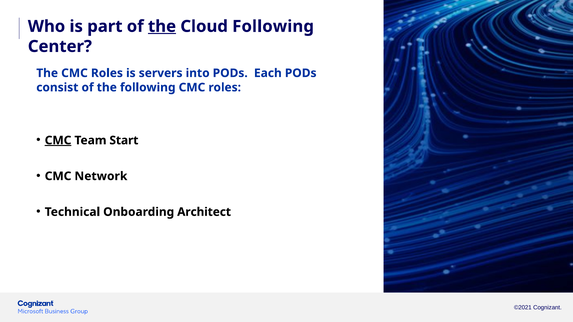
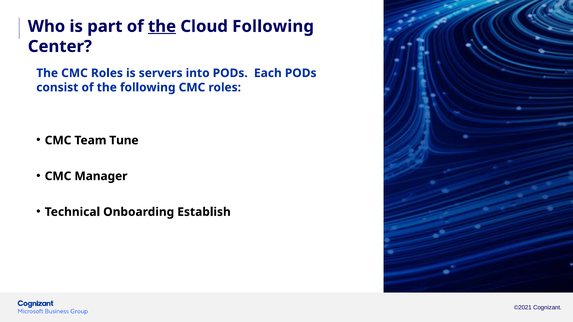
CMC underline: present -> none (58, 141)
Start: Start -> Tune (124, 141)
Network: Network -> Manager (101, 176)
Architect: Architect -> Establish (204, 212)
